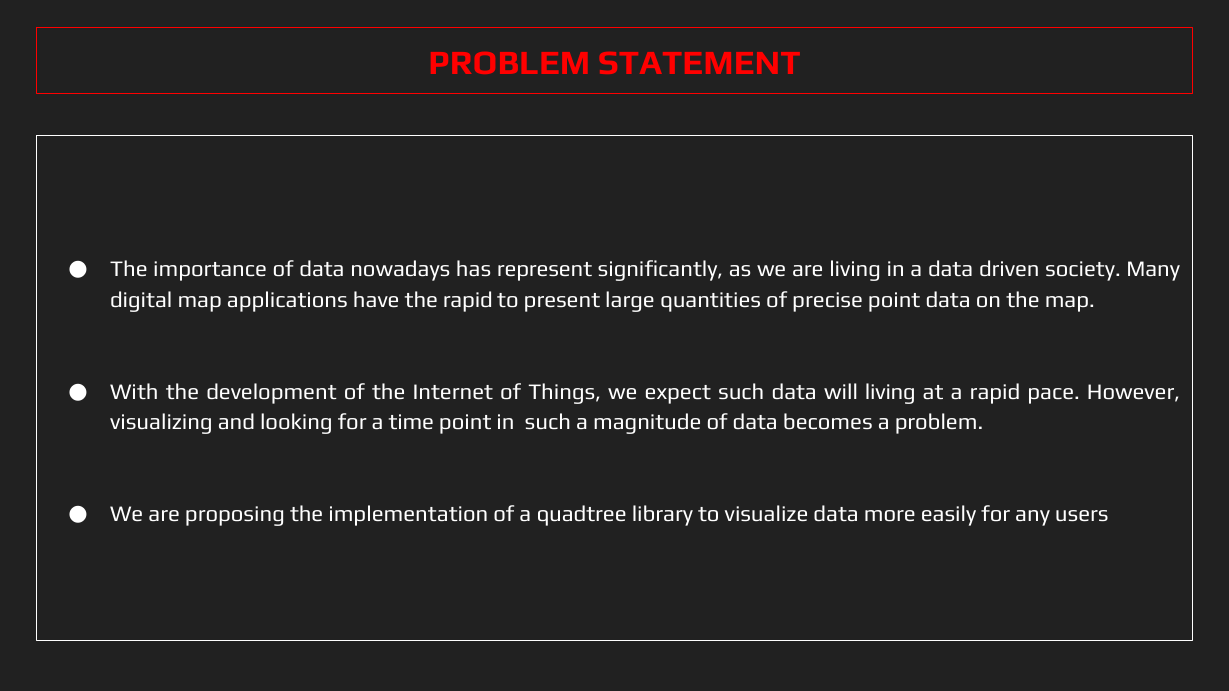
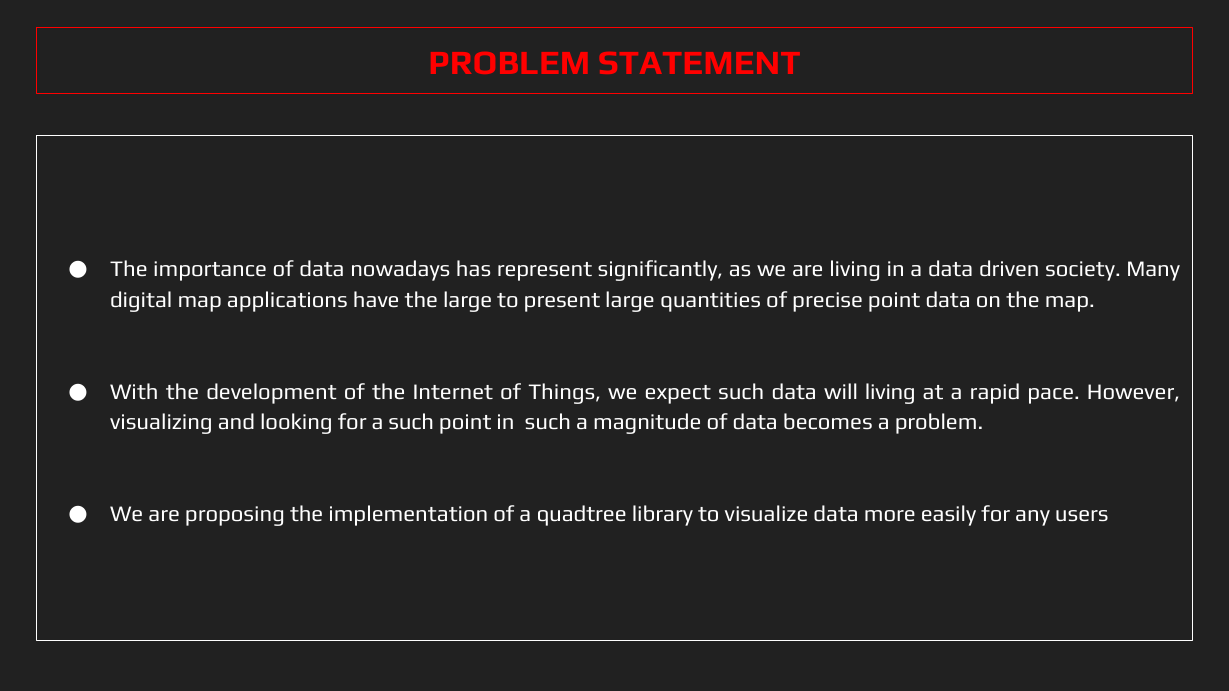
the rapid: rapid -> large (468, 300)
a time: time -> such (411, 423)
